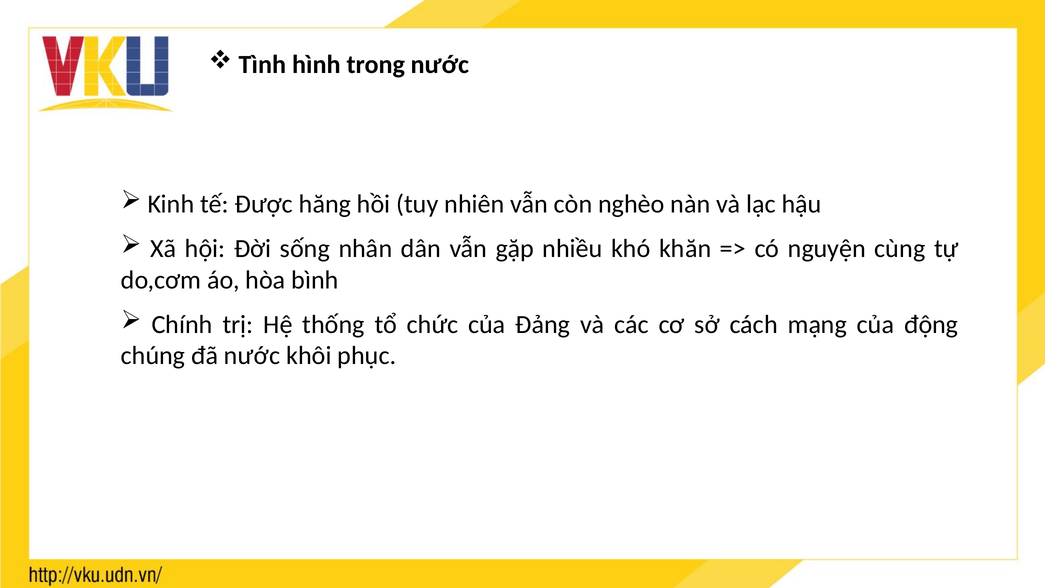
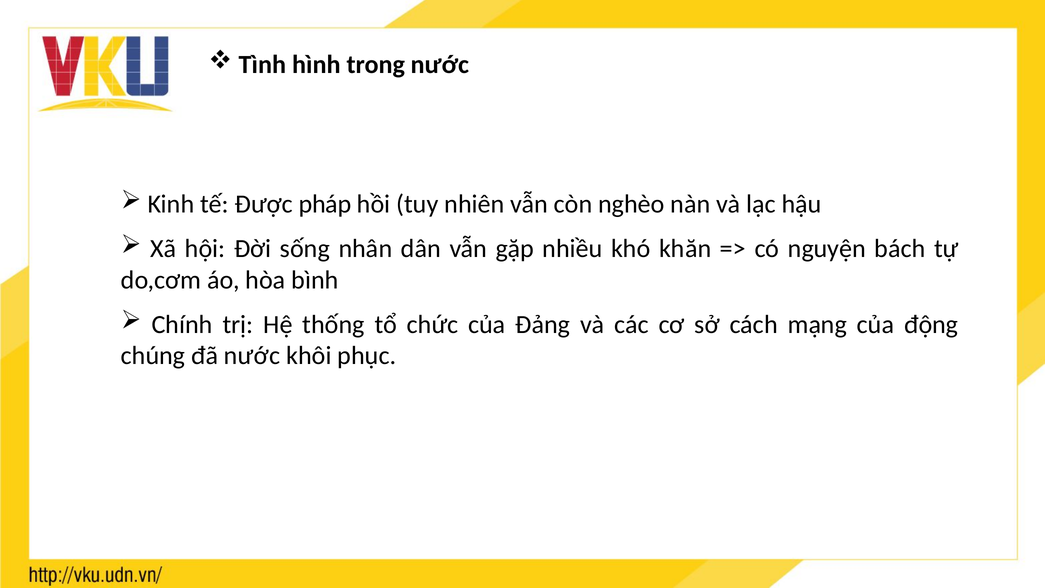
hăng: hăng -> pháp (325, 204)
cùng: cùng -> bách (900, 249)
